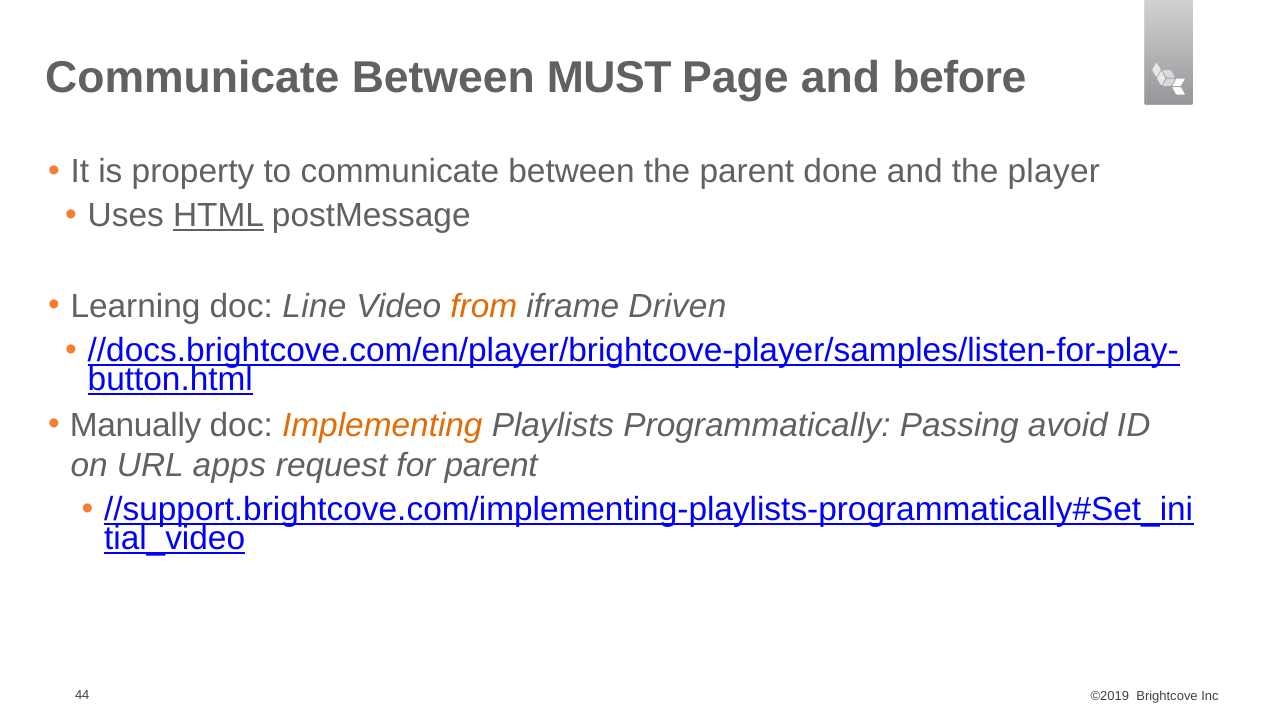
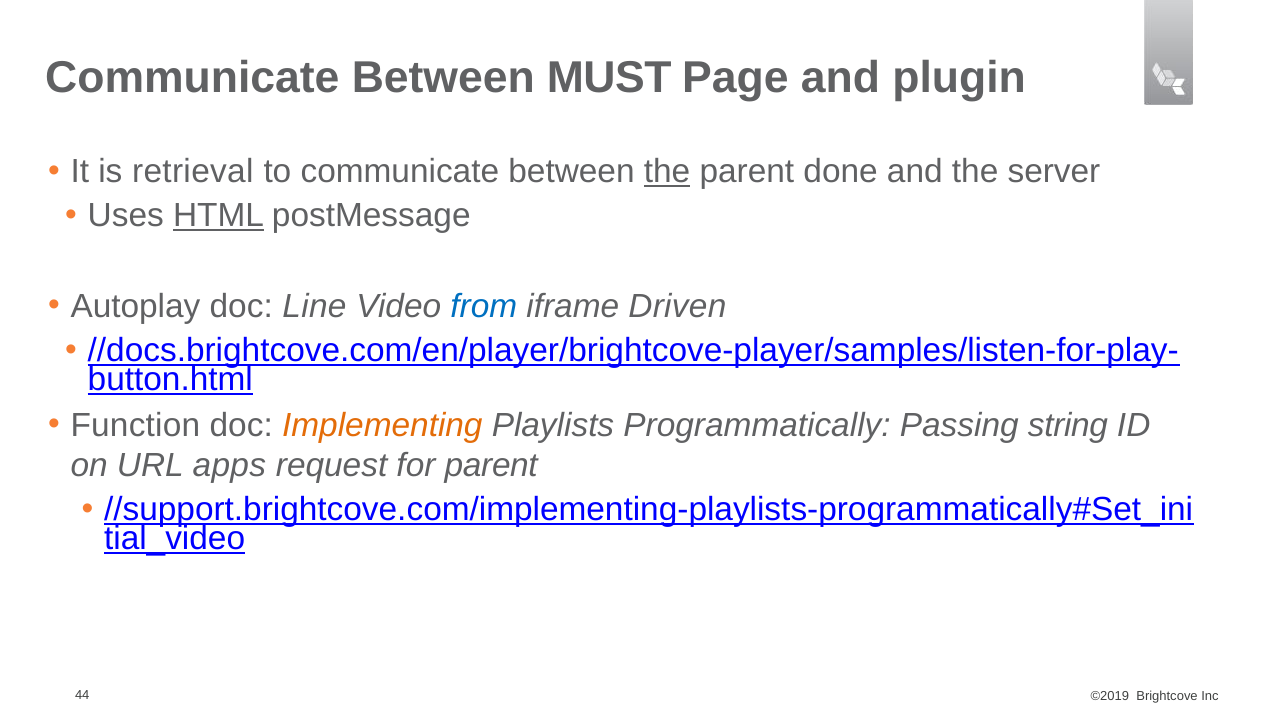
before: before -> plugin (959, 78)
property: property -> retrieval (193, 172)
the underline: none -> present (667, 172)
player: player -> server (1054, 172)
Learning: Learning -> Autoplay (135, 306)
from colour: orange -> blue (484, 306)
Manually: Manually -> Function (135, 425)
avoid: avoid -> string (1068, 425)
